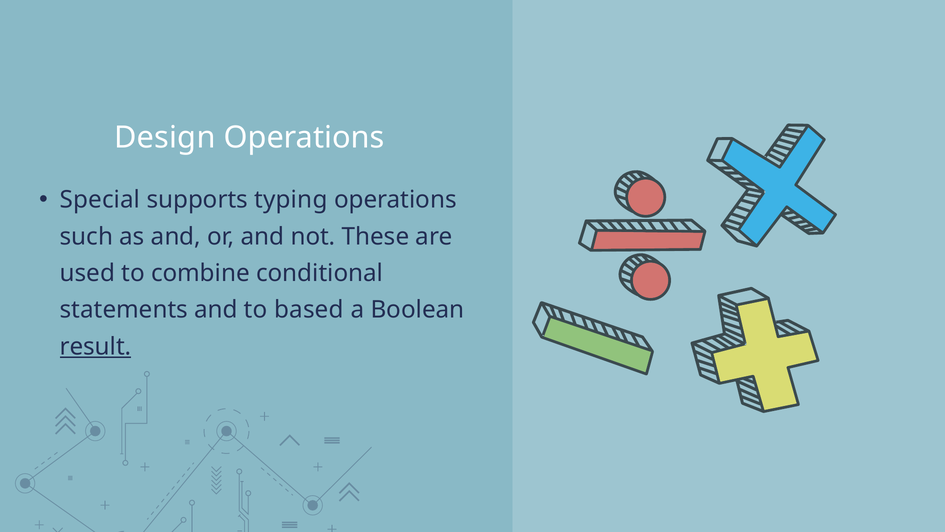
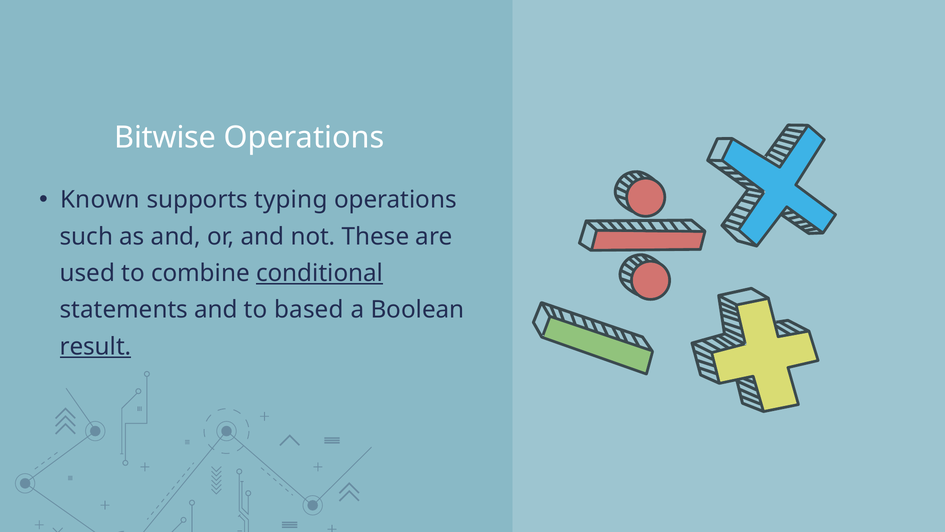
Design: Design -> Bitwise (165, 137)
Special: Special -> Known (100, 200)
conditional underline: none -> present (320, 273)
